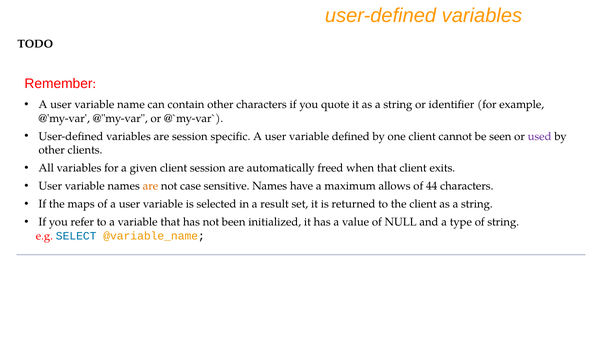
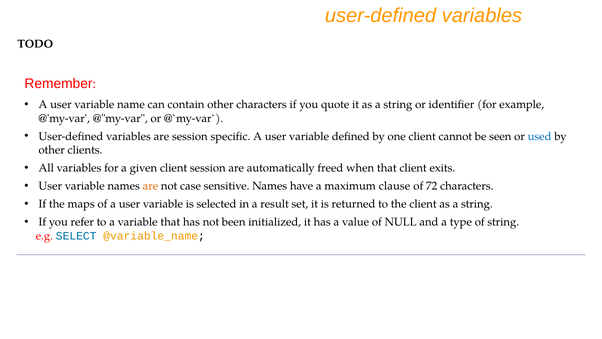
used colour: purple -> blue (540, 136)
allows: allows -> clause (395, 186)
44: 44 -> 72 (432, 186)
